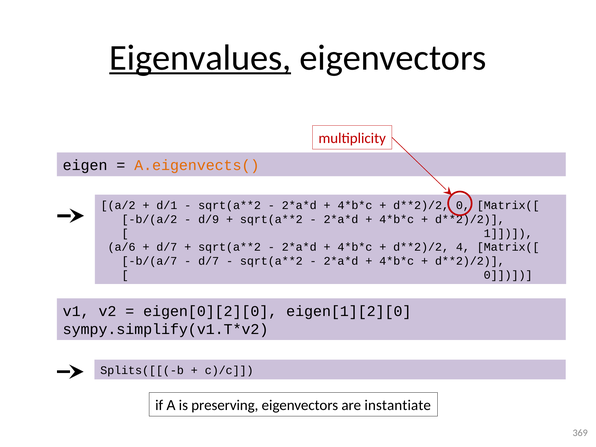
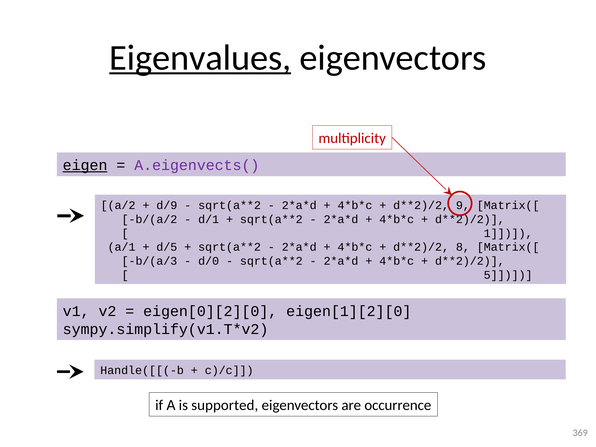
eigen underline: none -> present (85, 165)
A.eigenvects( colour: orange -> purple (197, 165)
d/1: d/1 -> d/9 (167, 205)
0: 0 -> 9 (463, 205)
d/9: d/9 -> d/1 (209, 219)
a/6: a/6 -> a/1 (122, 247)
d/7: d/7 -> d/5 (167, 247)
4: 4 -> 8 (463, 247)
b/(a/7: b/(a/7 -> b/(a/3 (149, 261)
d/7: d/7 -> d/0 (209, 261)
0: 0 -> 5 (508, 275)
Splits([[(-b: Splits([[(-b -> Handle([[(-b (142, 370)
preserving: preserving -> supported (225, 405)
instantiate: instantiate -> occurrence (398, 405)
